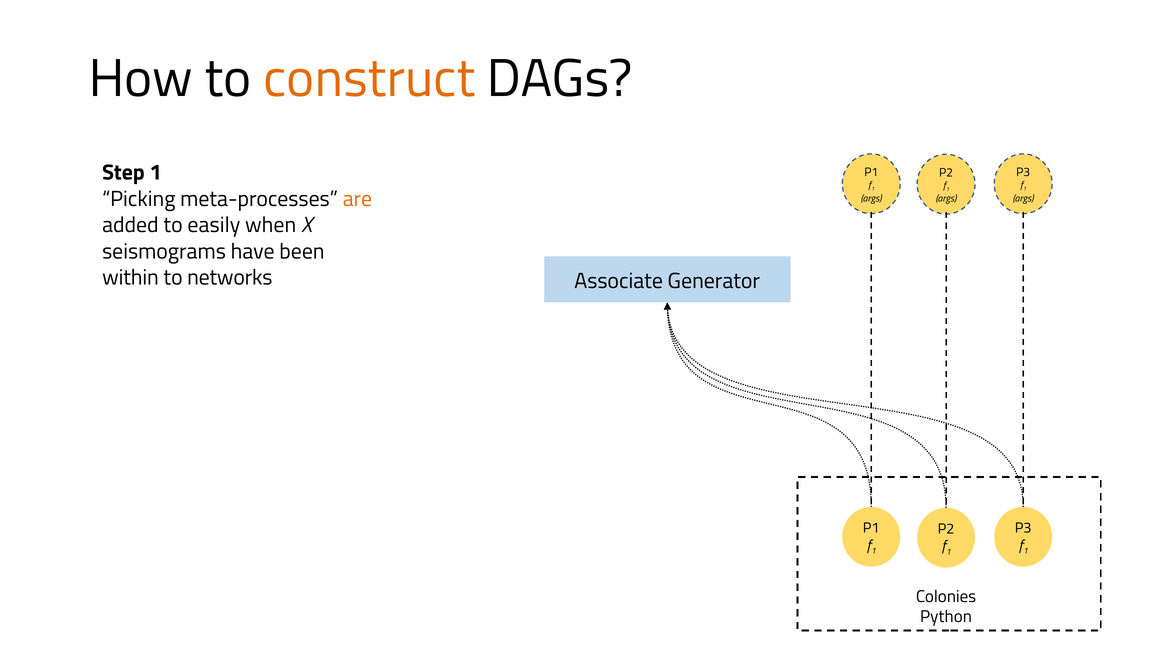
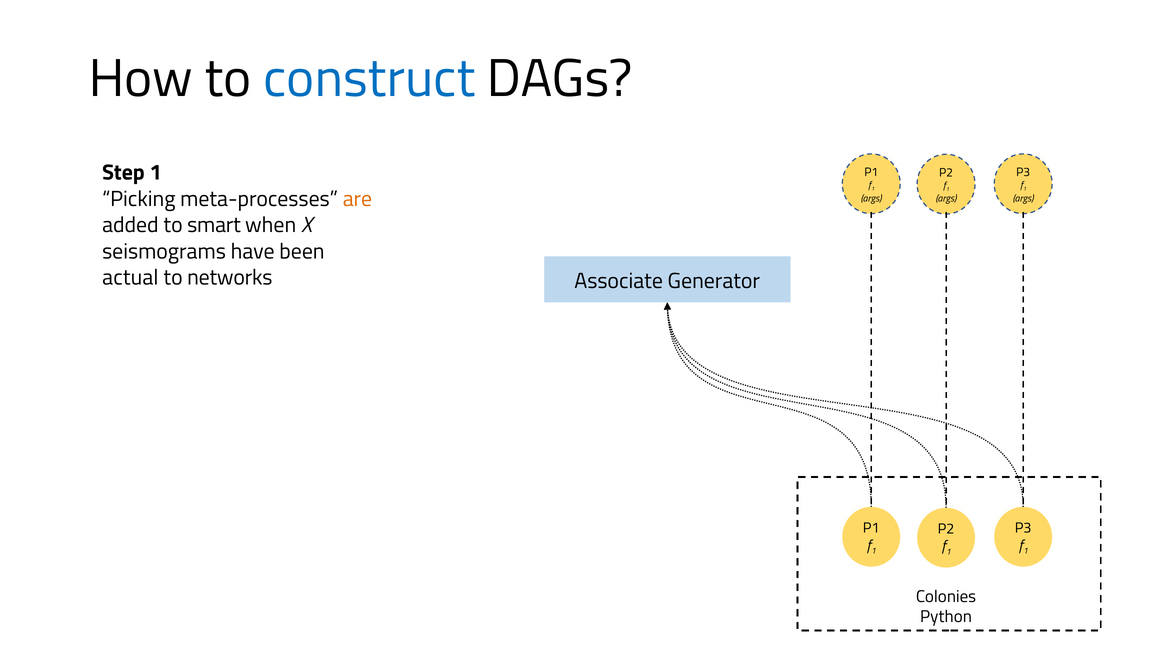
construct colour: orange -> blue (369, 79)
easily: easily -> smart (214, 225)
within: within -> actual (130, 277)
